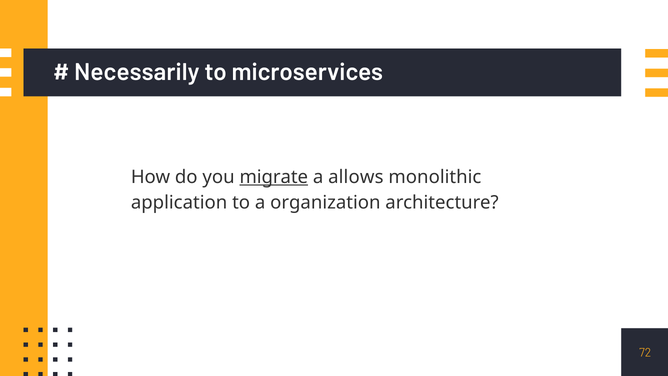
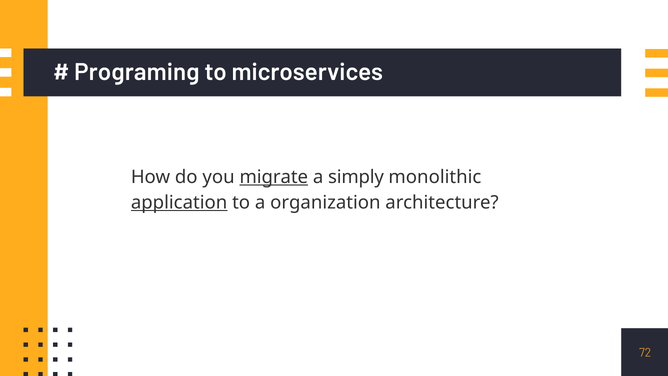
Necessarily: Necessarily -> Programing (137, 72)
allows: allows -> simply (356, 177)
application underline: none -> present (179, 202)
